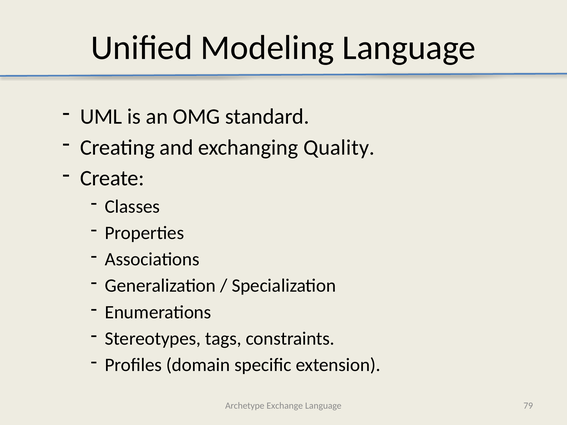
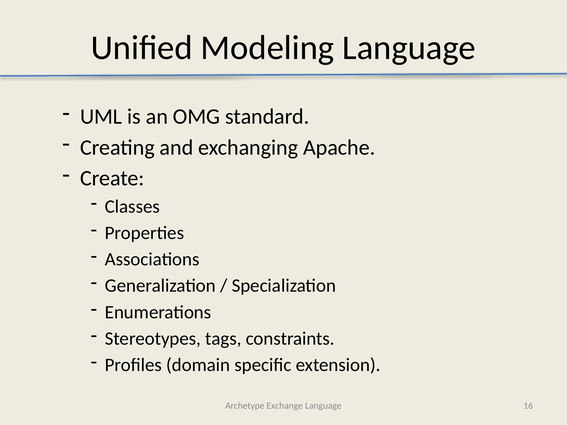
Quality: Quality -> Apache (339, 148)
79: 79 -> 16 (528, 406)
